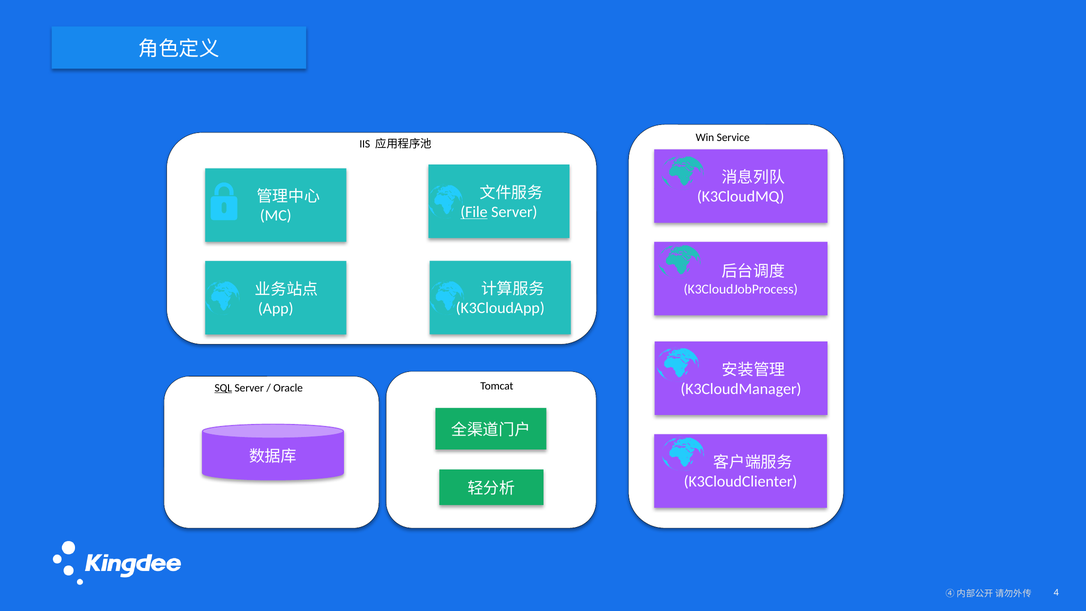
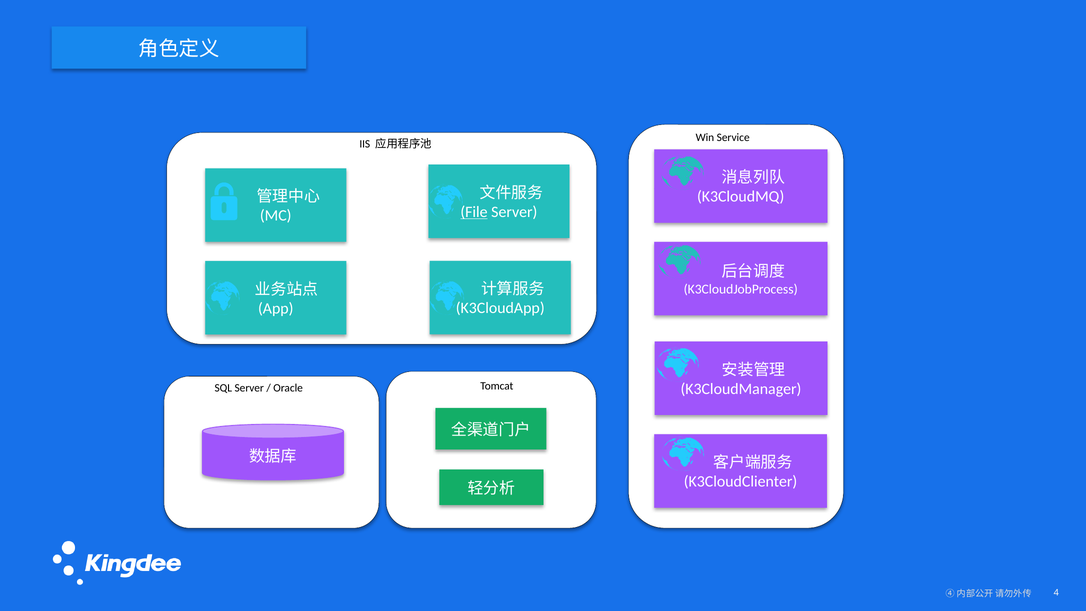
SQL underline: present -> none (223, 388)
